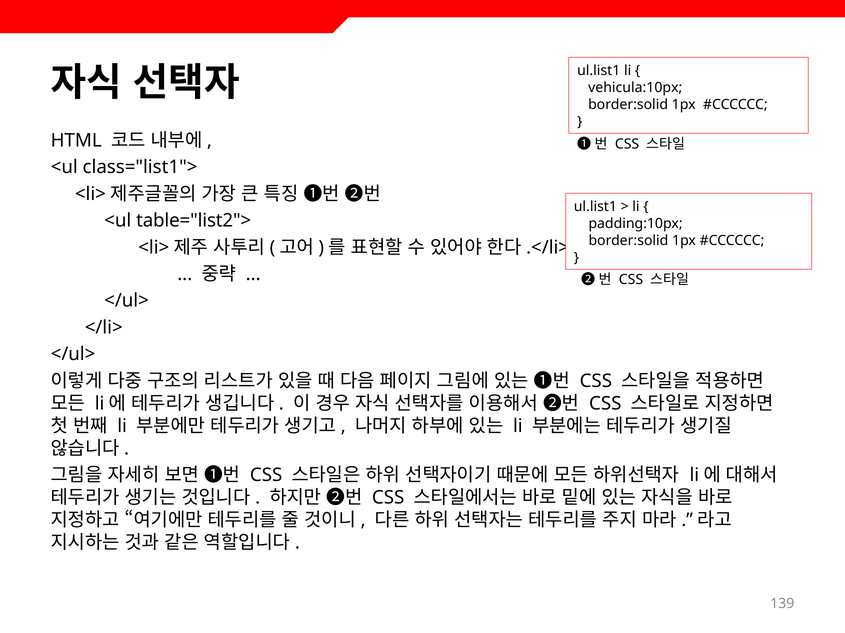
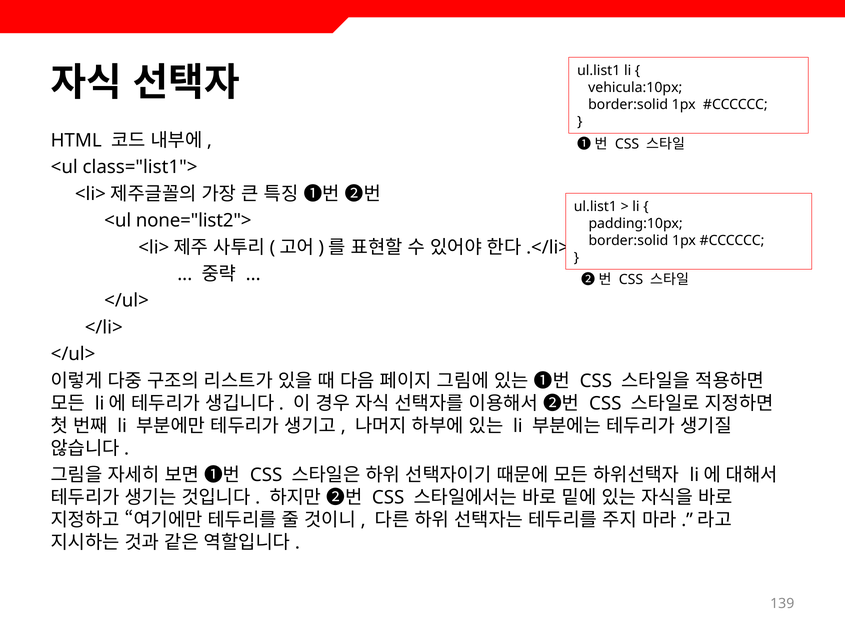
table="list2">: table="list2"> -> none="list2"> (194, 221)
